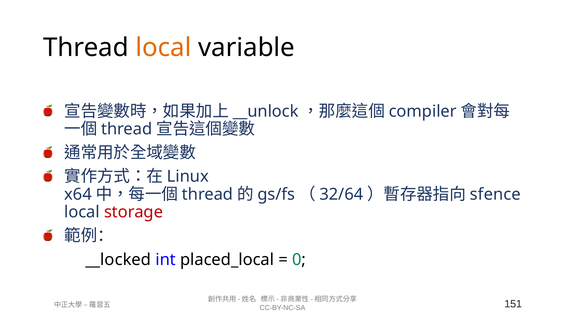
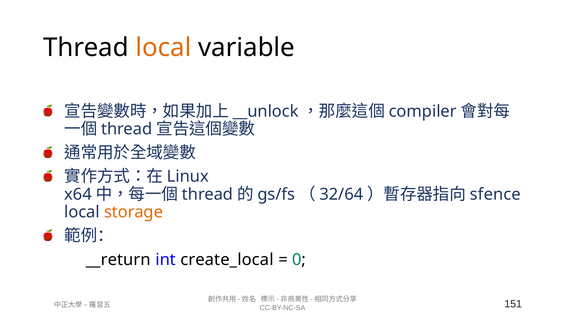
storage colour: red -> orange (134, 212)
__locked: __locked -> __return (118, 259)
placed_local: placed_local -> create_local (227, 259)
